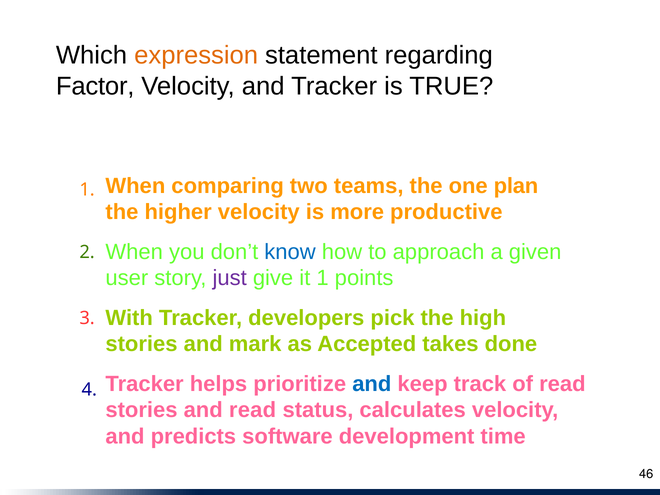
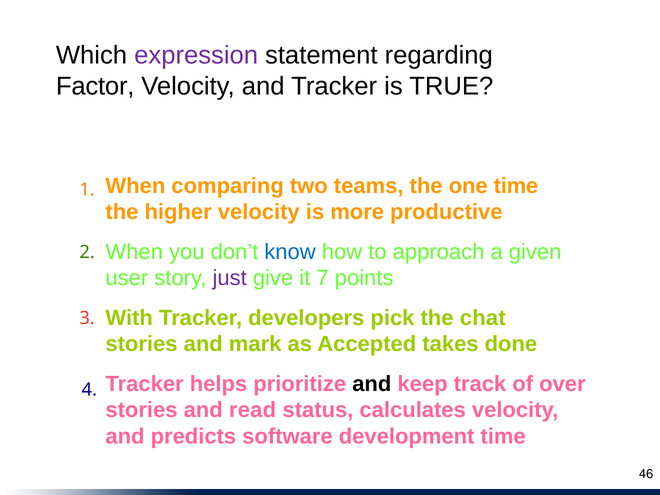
expression colour: orange -> purple (196, 55)
one plan: plan -> time (516, 186)
it 1: 1 -> 7 (323, 278)
high: high -> chat (483, 318)
and colour: blue -> black (372, 384)
of read: read -> over (562, 384)
